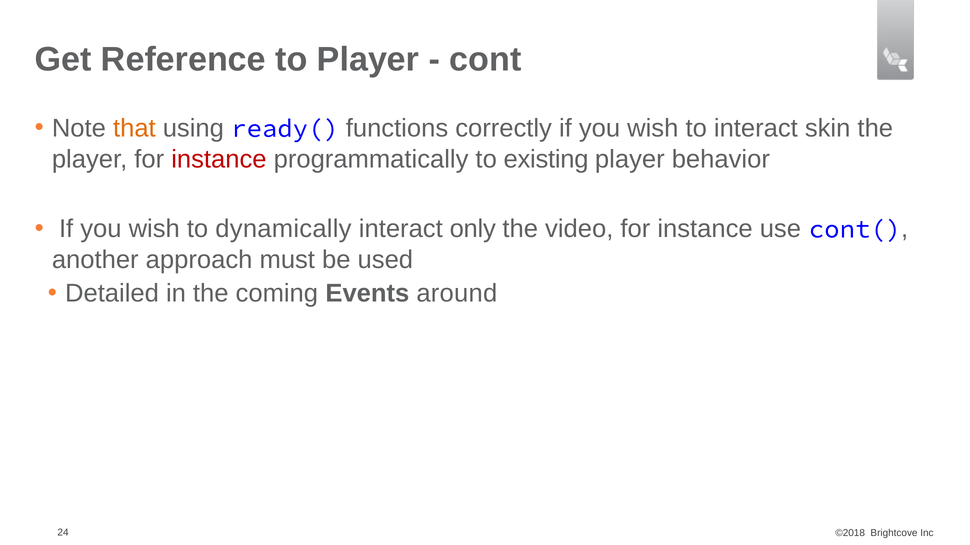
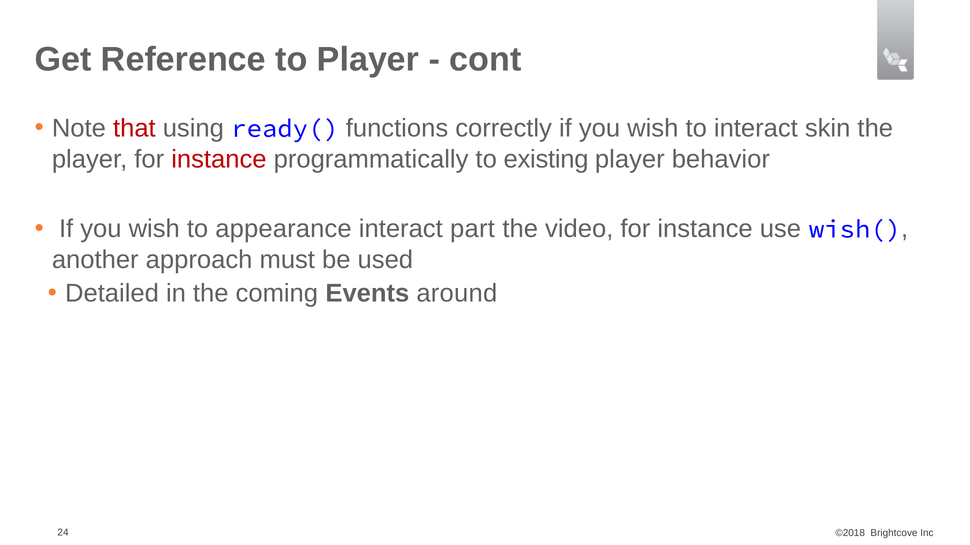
that colour: orange -> red (134, 129)
dynamically: dynamically -> appearance (284, 229)
only: only -> part (472, 229)
cont(: cont( -> wish( (855, 229)
